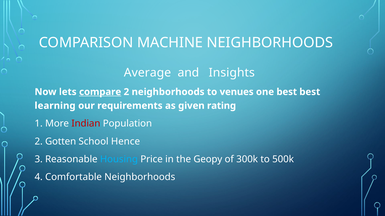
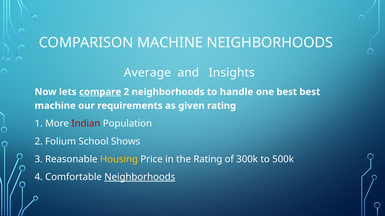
venues: venues -> handle (237, 92)
learning: learning -> machine (55, 106)
Gotten: Gotten -> Folium (61, 142)
Hence: Hence -> Shows (126, 142)
Housing colour: light blue -> yellow (119, 160)
the Geopy: Geopy -> Rating (208, 160)
Neighborhoods underline: none -> present (140, 177)
